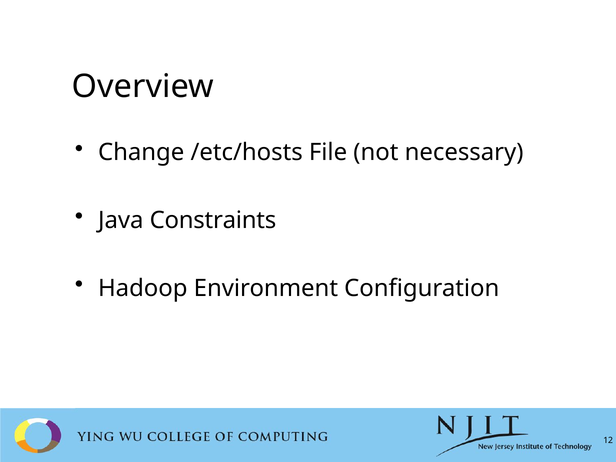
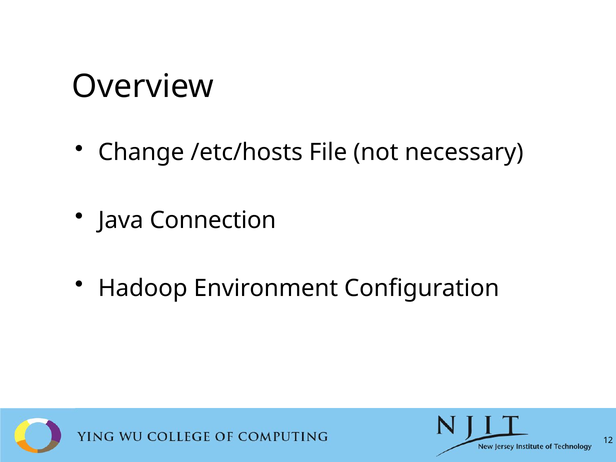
Constraints: Constraints -> Connection (213, 220)
